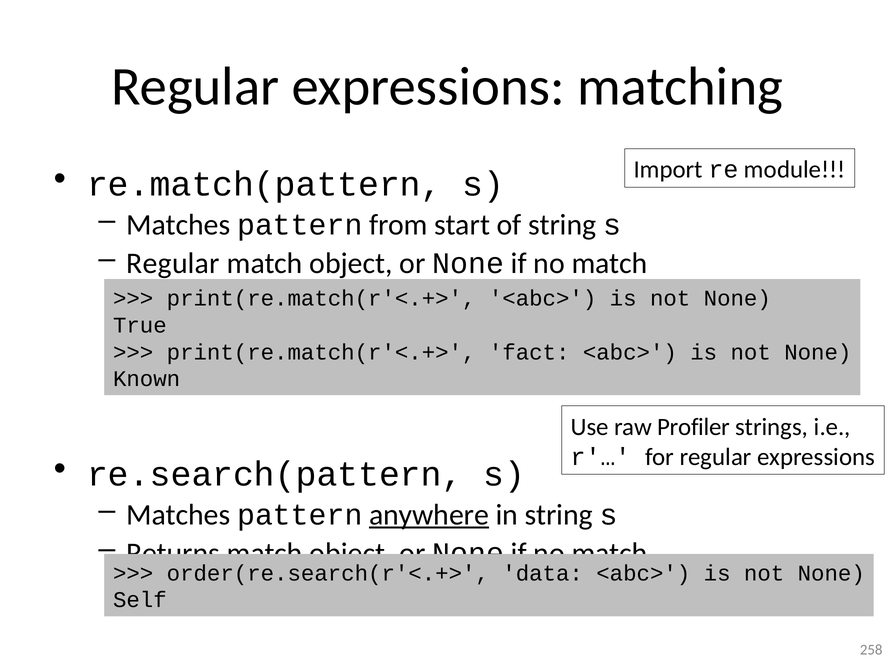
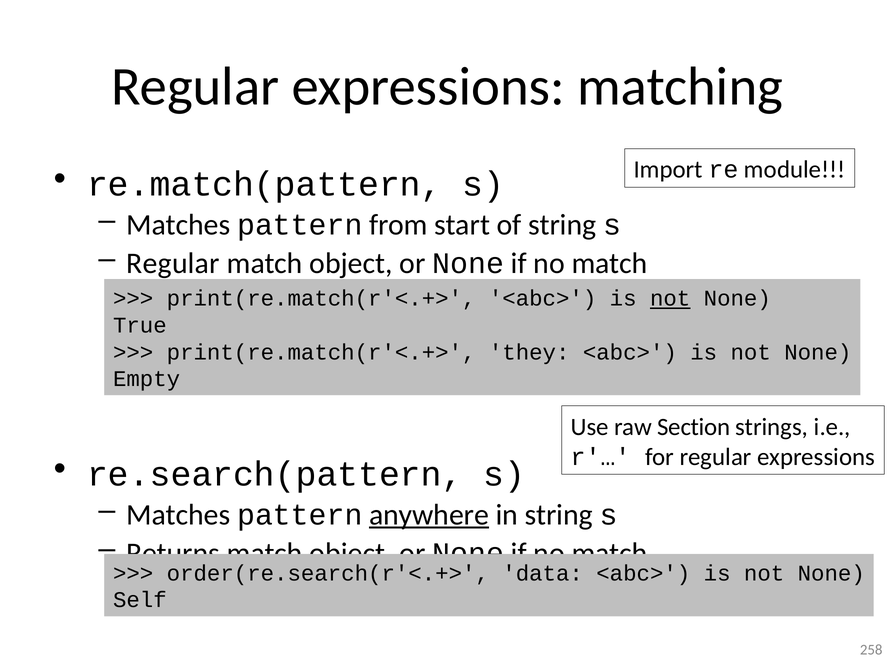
not underline: none -> present (670, 299)
fact: fact -> they (529, 352)
Known: Known -> Empty (147, 379)
Profiler: Profiler -> Section (694, 427)
